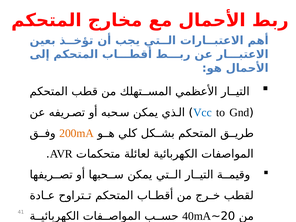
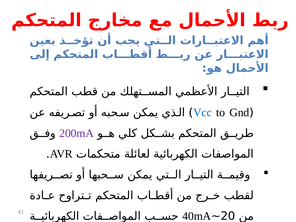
200mA colour: orange -> purple (77, 133)
